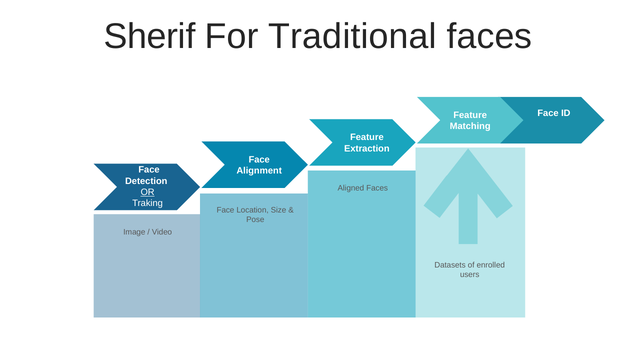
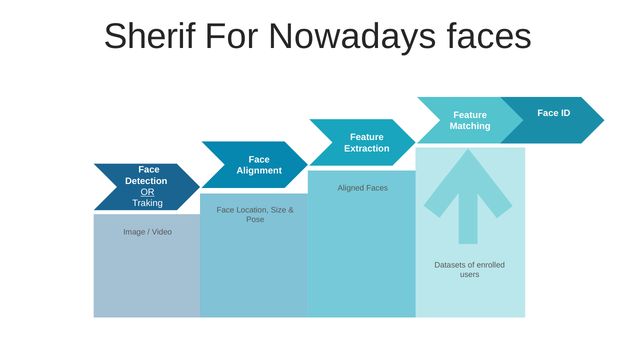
Traditional: Traditional -> Nowadays (353, 36)
